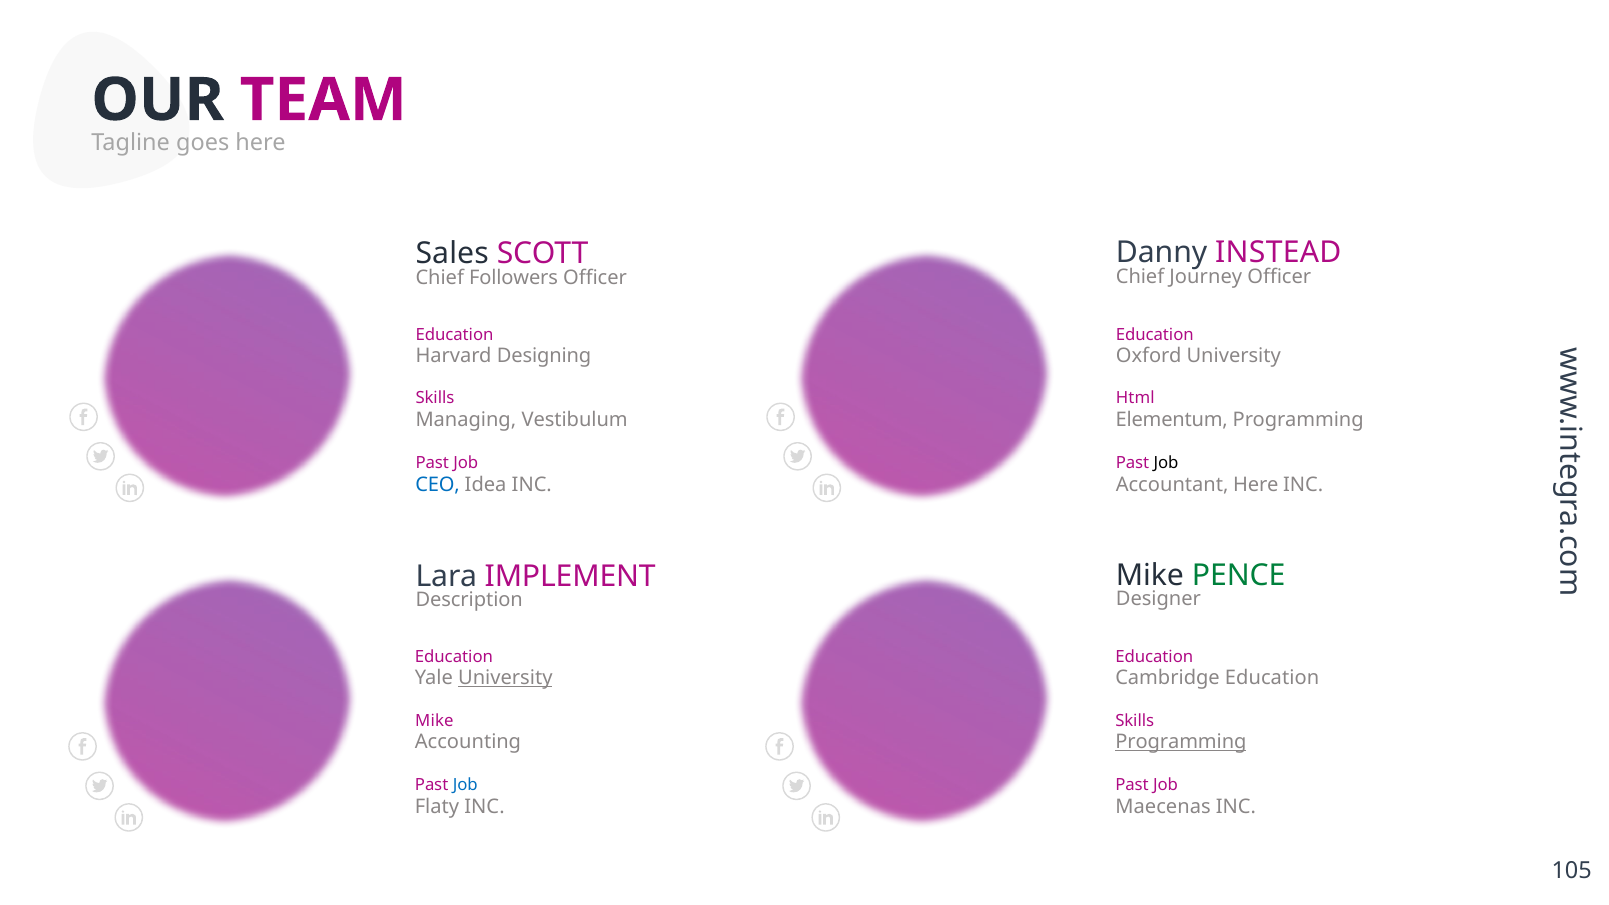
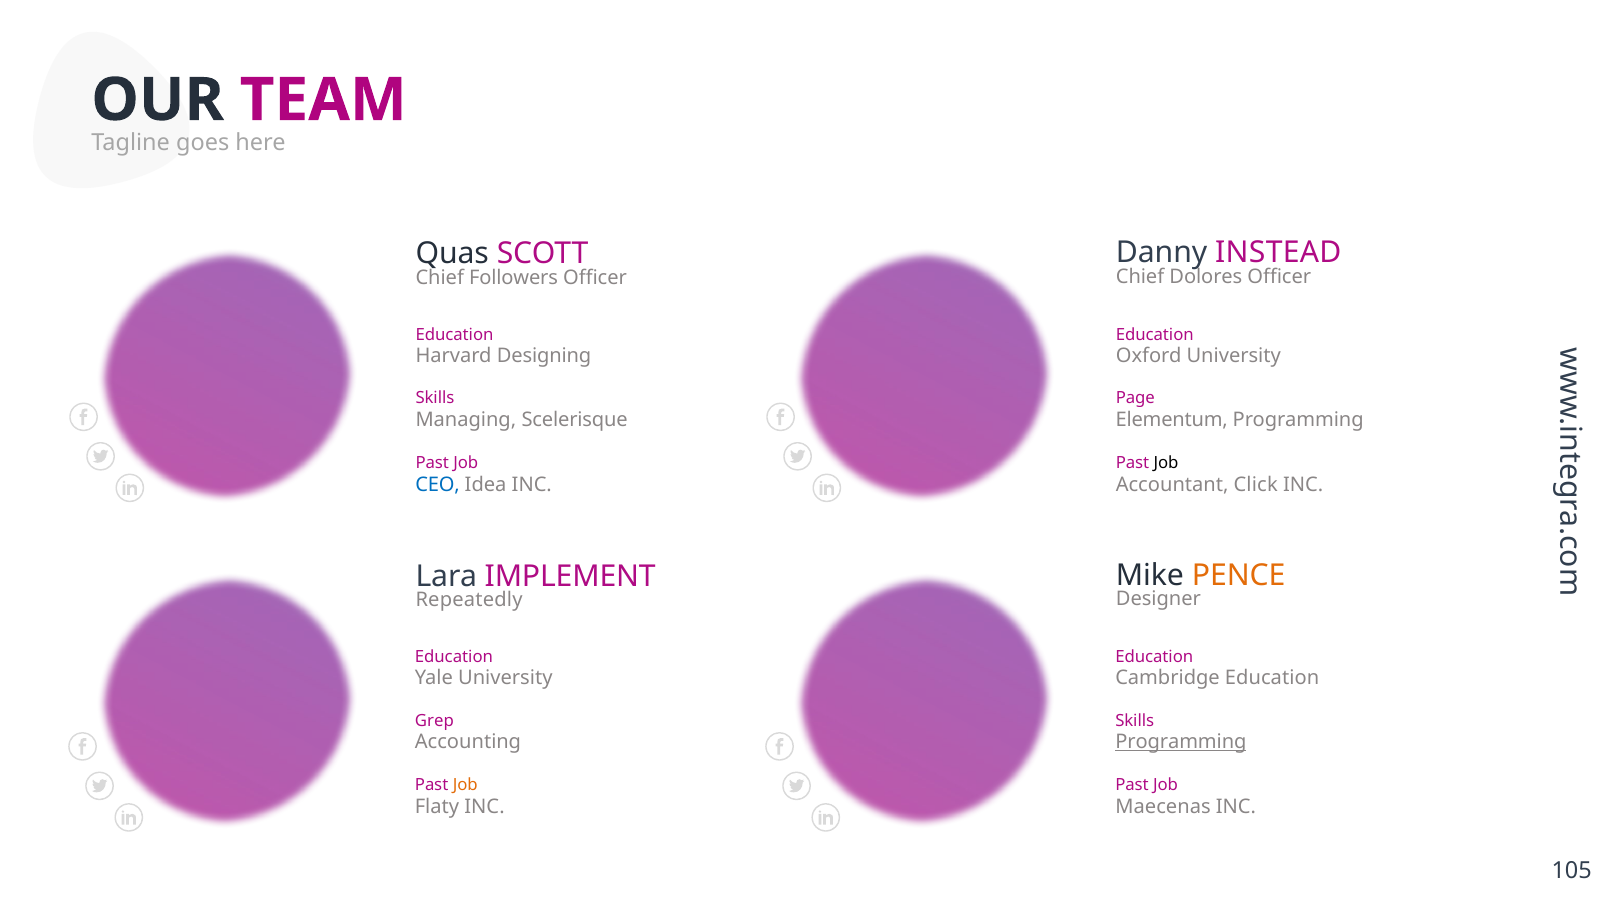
Sales: Sales -> Quas (452, 254)
Journey: Journey -> Dolores (1206, 277)
Html: Html -> Page (1135, 398)
Vestibulum: Vestibulum -> Scelerisque (575, 420)
Accountant Here: Here -> Click (1256, 485)
PENCE colour: green -> orange (1239, 576)
Description: Description -> Repeatedly (469, 600)
University underline: present -> none (505, 678)
Mike: Mike -> Grep (434, 721)
Job colour: blue -> orange (465, 785)
